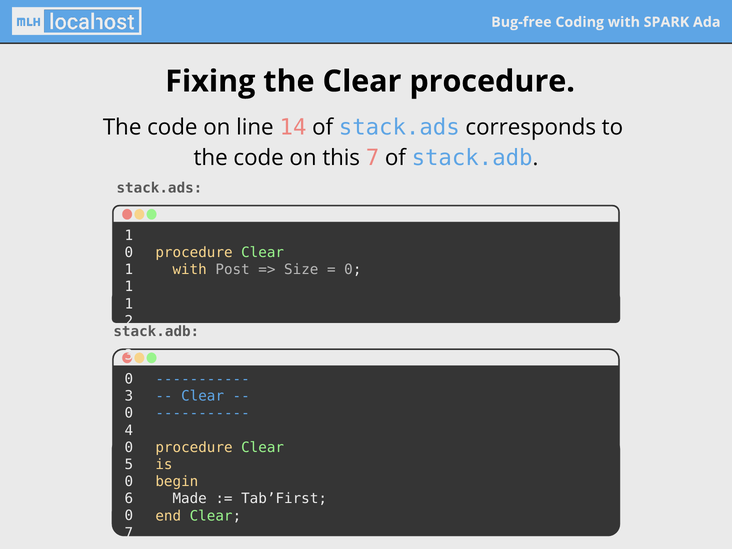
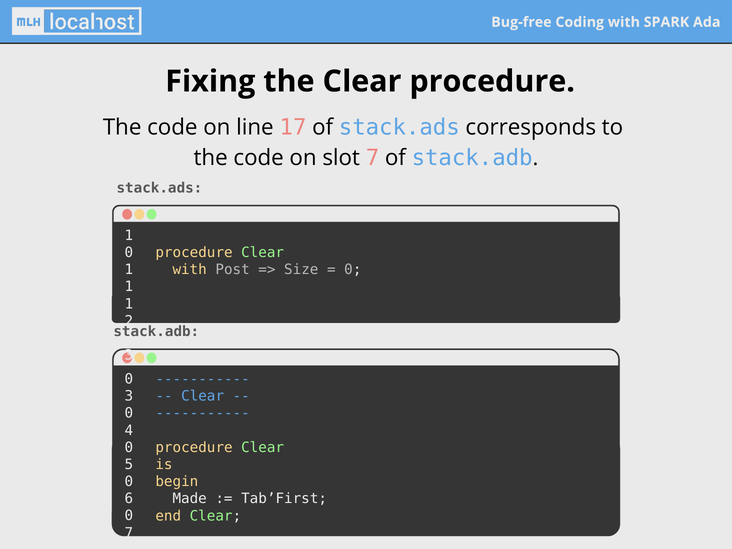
14: 14 -> 17 (293, 127)
this: this -> slot (341, 158)
